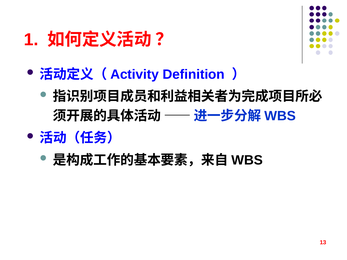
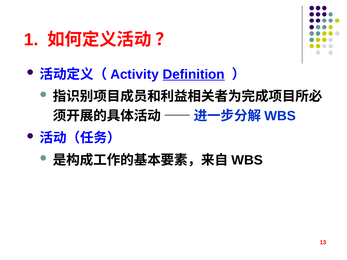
Definition underline: none -> present (194, 74)
